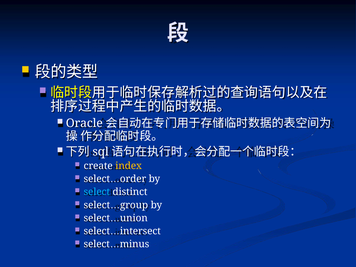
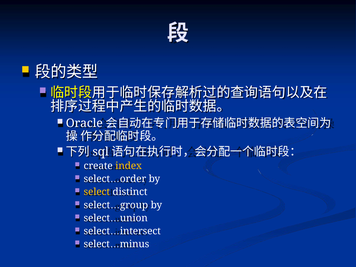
select colour: light blue -> yellow (97, 192)
